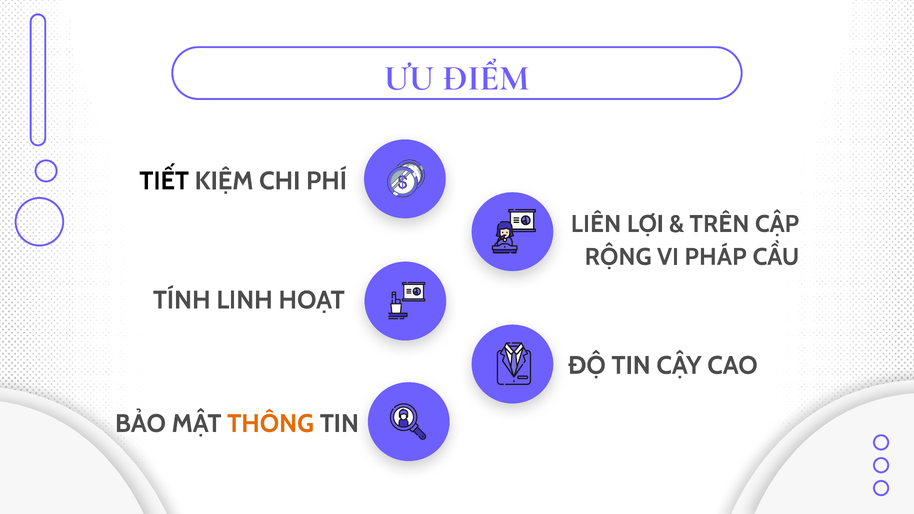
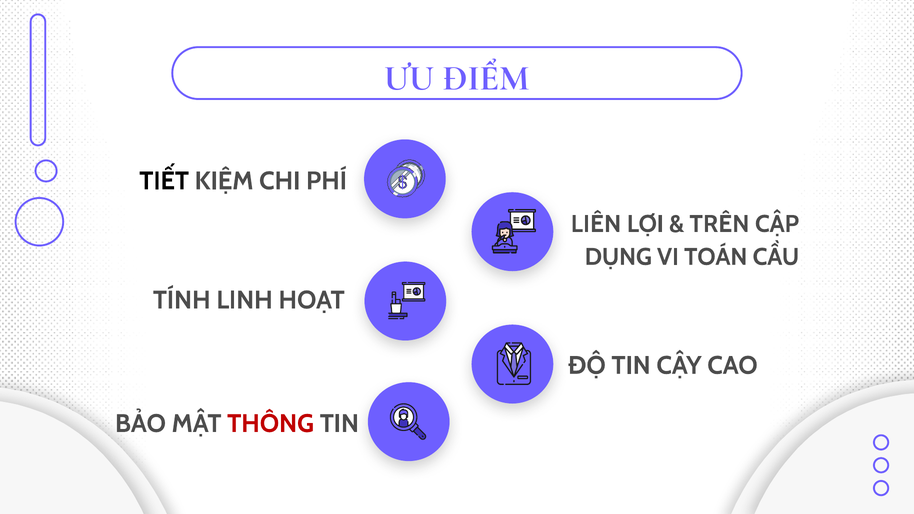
RỘNG: RỘNG -> DỤNG (618, 257)
PHÁP: PHÁP -> TOÁN (716, 257)
THÔNG colour: orange -> red (271, 424)
